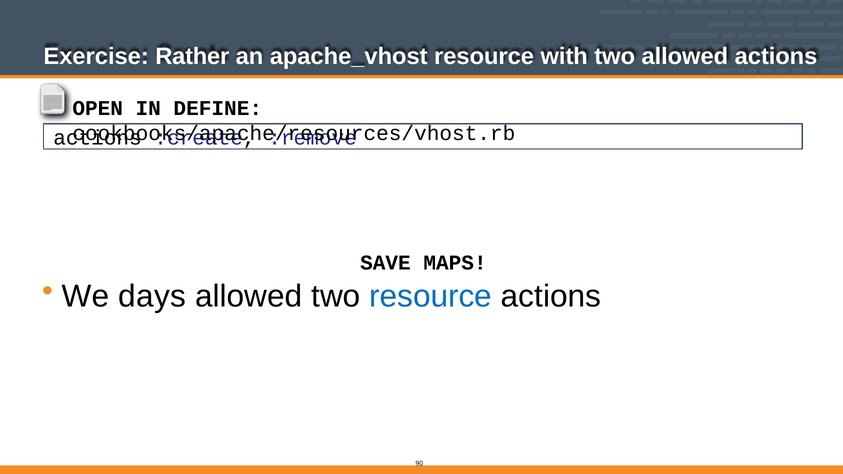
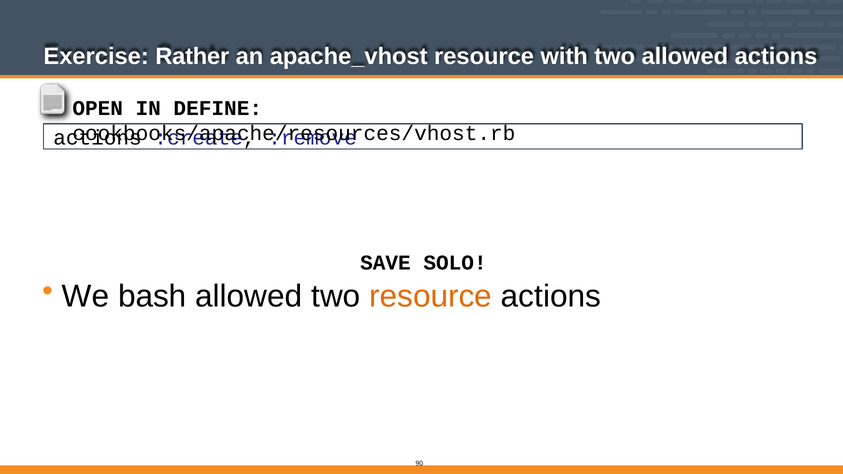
MAPS: MAPS -> SOLO (455, 263)
days: days -> bash (152, 297)
resource colour: blue -> orange (431, 297)
